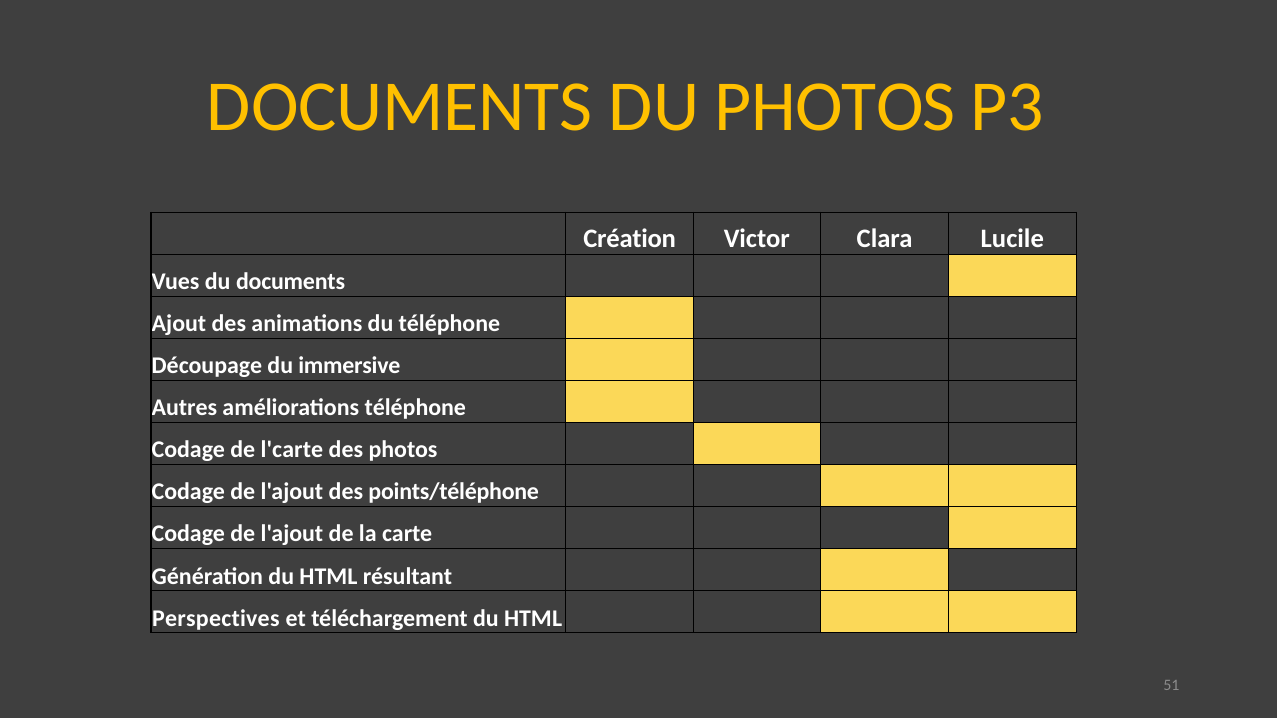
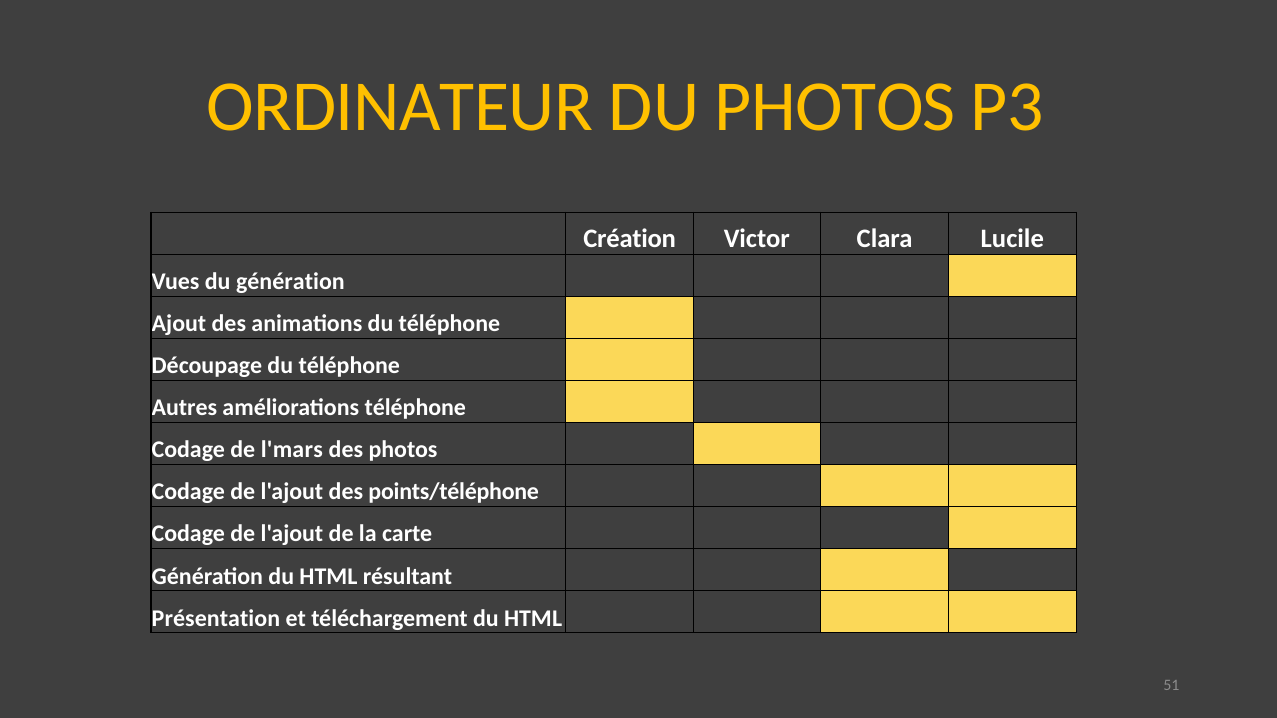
DOCUMENTS: DOCUMENTS -> ORDINATEUR (400, 107)
du documents: documents -> génération (290, 282)
Découpage du immersive: immersive -> téléphone (349, 366)
l'carte: l'carte -> l'mars (292, 450)
Perspectives: Perspectives -> Présentation (216, 618)
